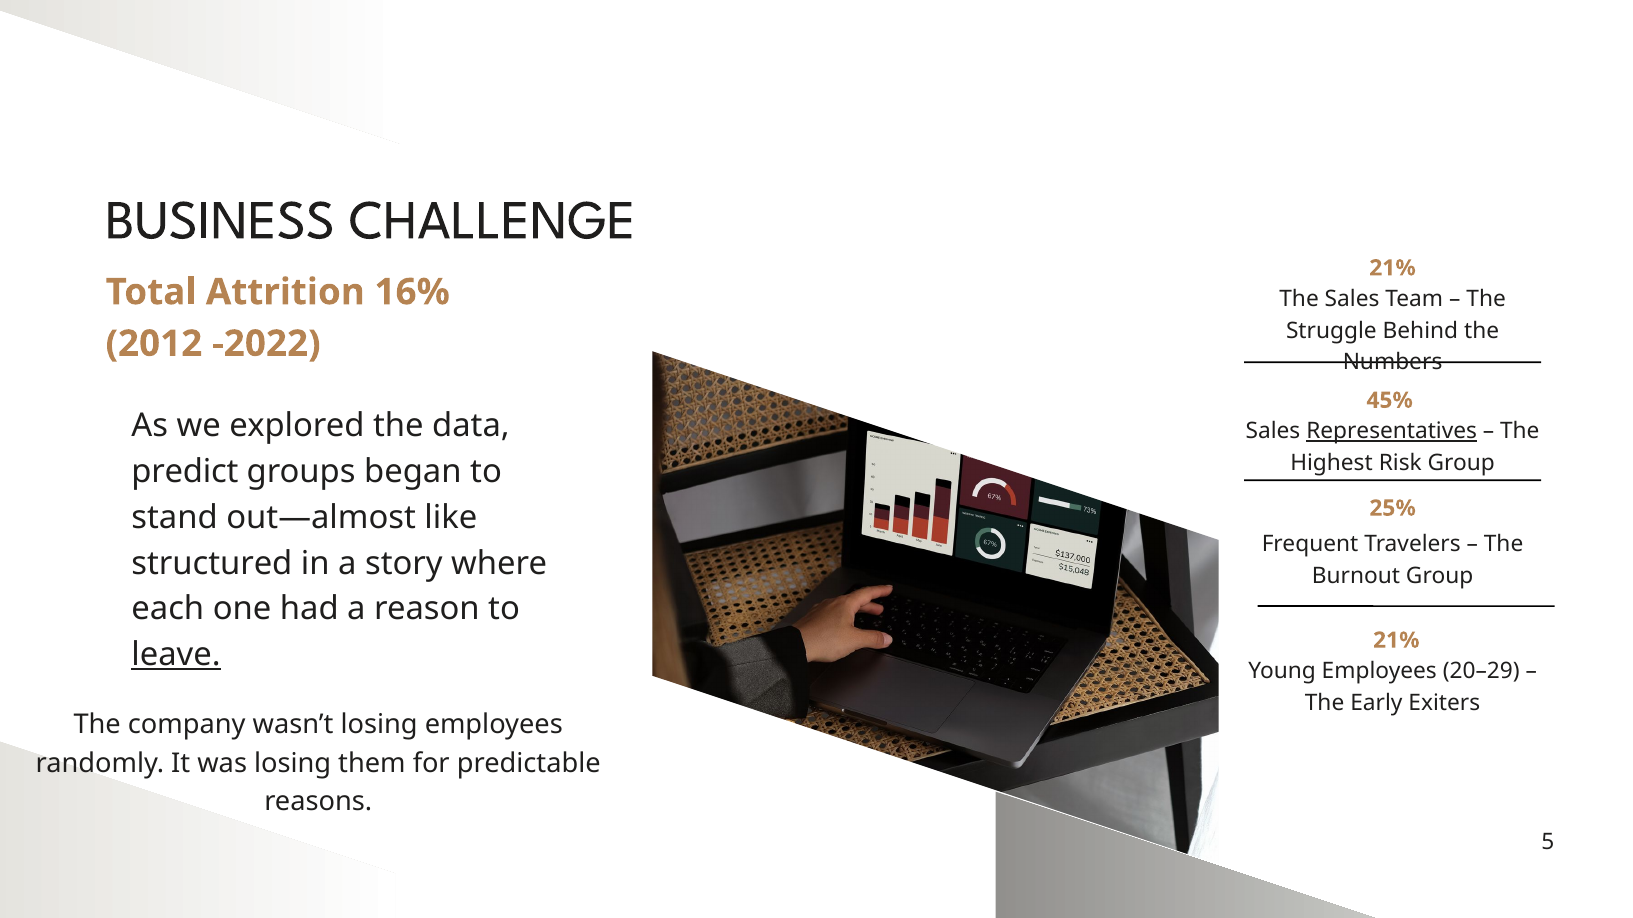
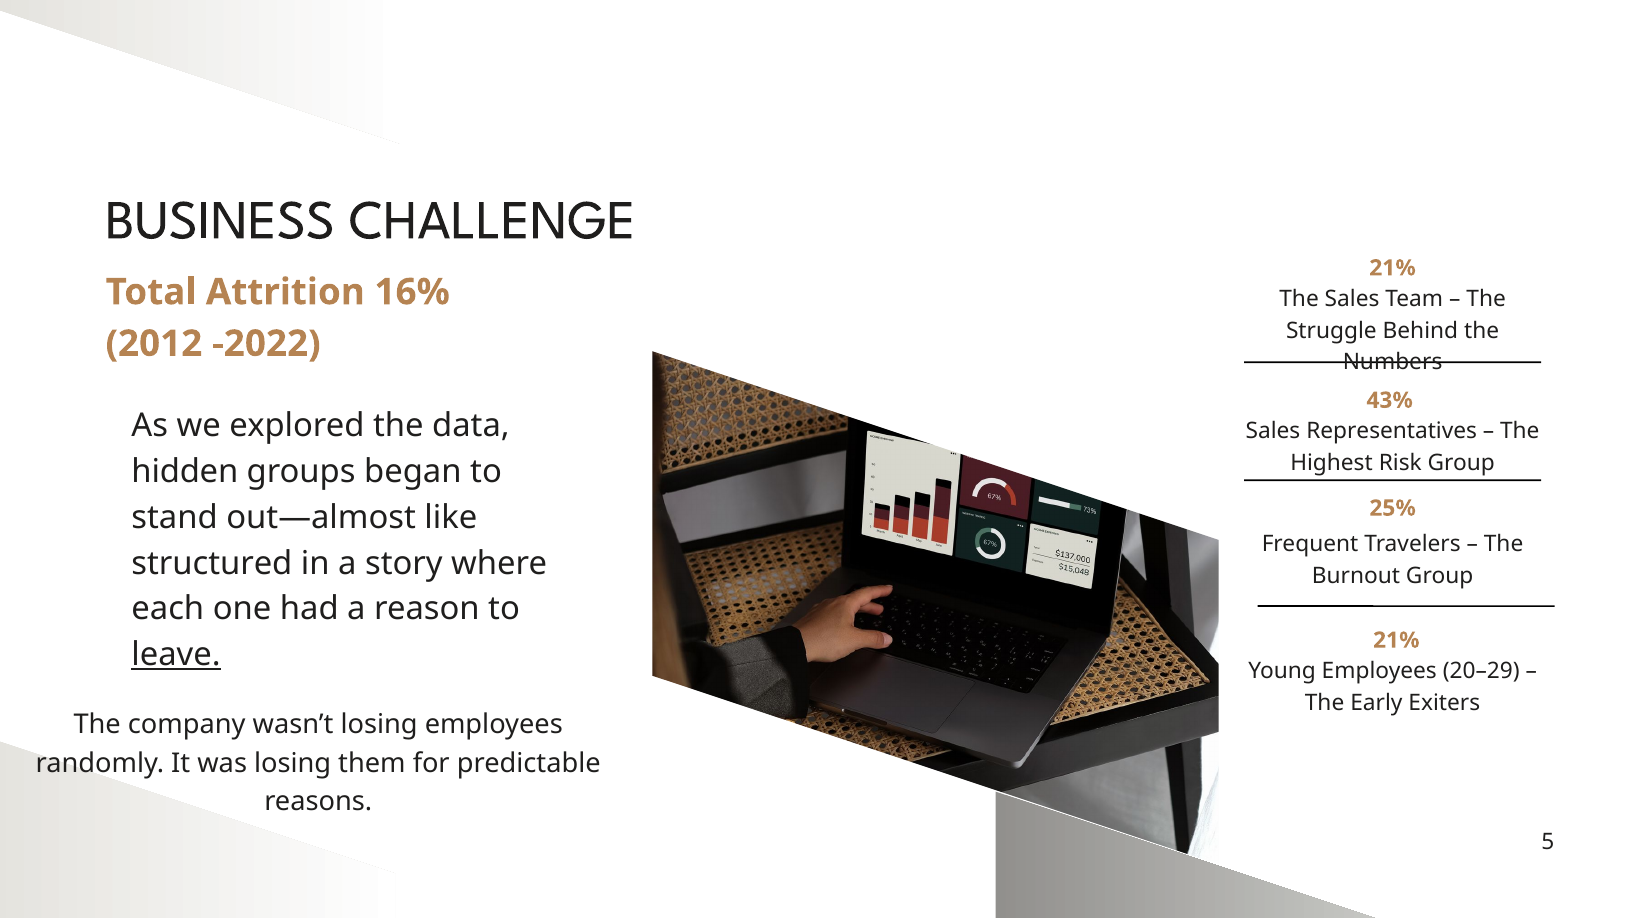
45%: 45% -> 43% (1390, 401)
Representatives underline: present -> none (1392, 432)
predict: predict -> hidden (185, 472)
